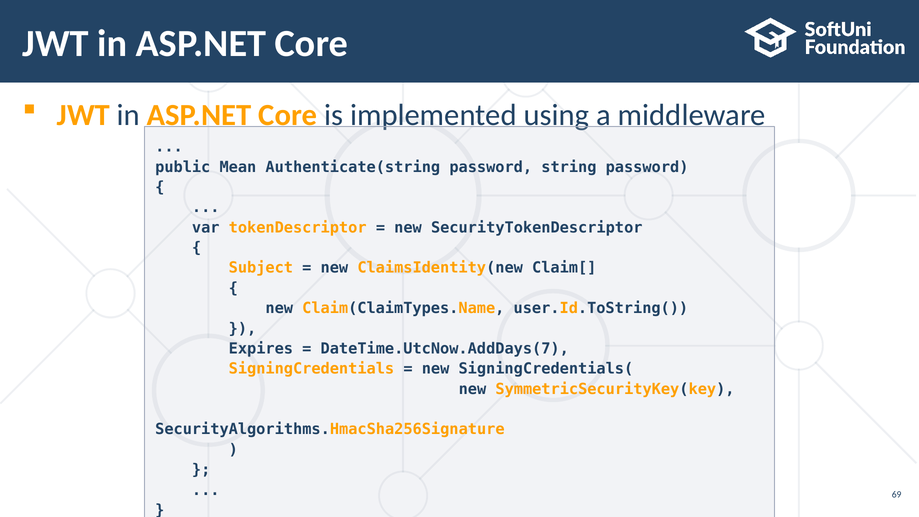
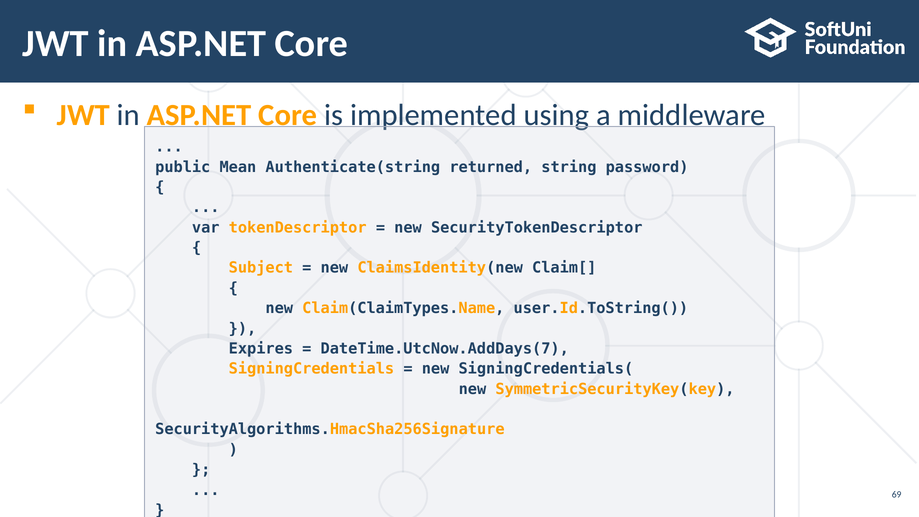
Authenticate(string password: password -> returned (491, 167)
